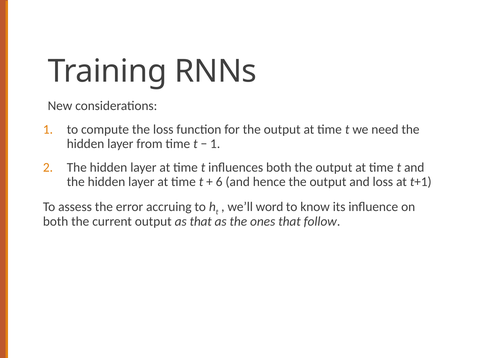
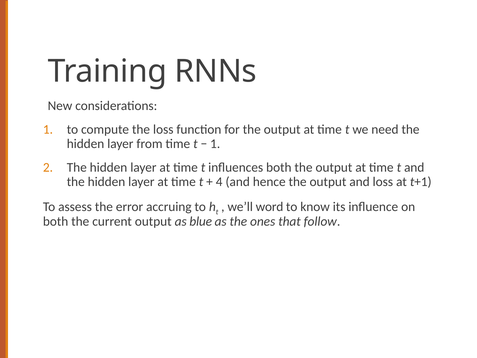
6: 6 -> 4 (219, 182)
as that: that -> blue (201, 221)
